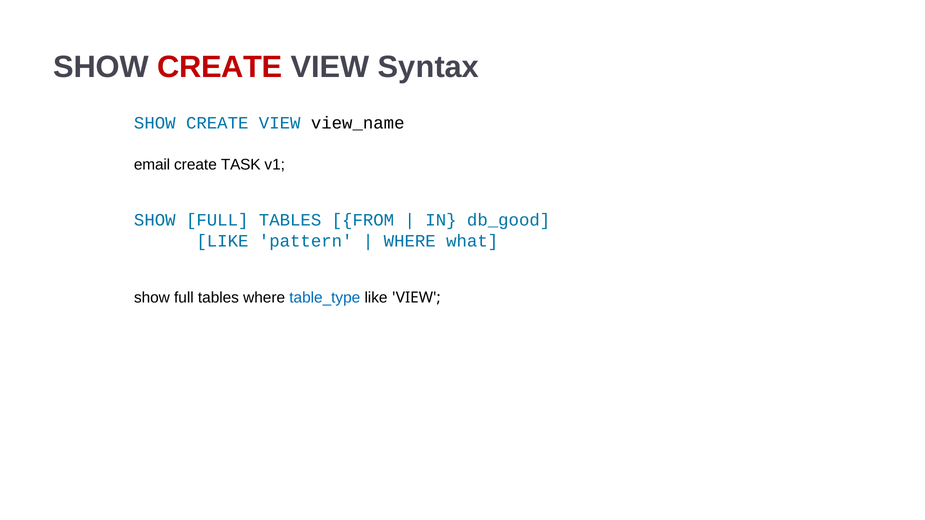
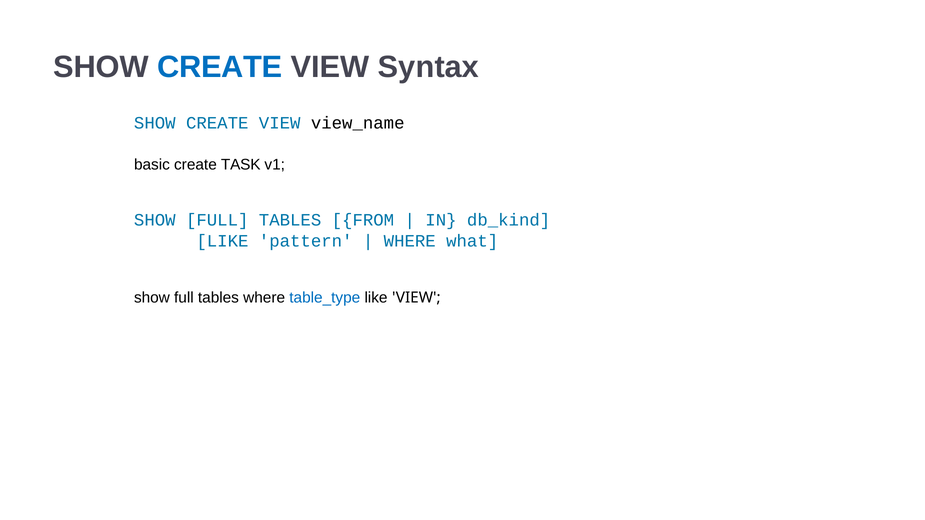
CREATE colour: red -> blue (220, 67)
email: email -> basic (152, 165)
db_good: db_good -> db_kind (509, 220)
